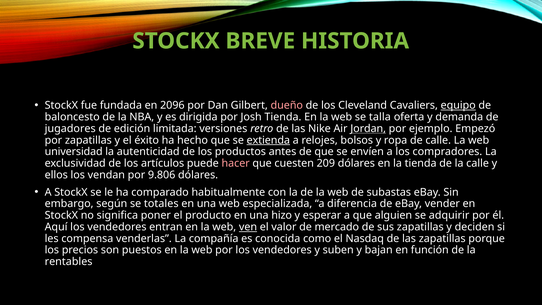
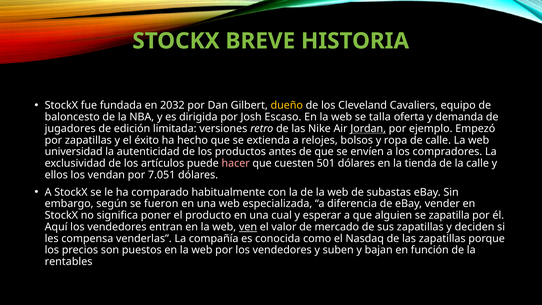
2096: 2096 -> 2032 (172, 105)
dueño colour: pink -> yellow (287, 105)
equipo underline: present -> none (458, 105)
Josh Tienda: Tienda -> Escaso (283, 117)
extienda underline: present -> none (268, 140)
209: 209 -> 501 (326, 163)
9.806: 9.806 -> 7.051 (162, 175)
totales: totales -> fueron (161, 204)
hizo: hizo -> cual (282, 215)
adquirir: adquirir -> zapatilla (449, 215)
